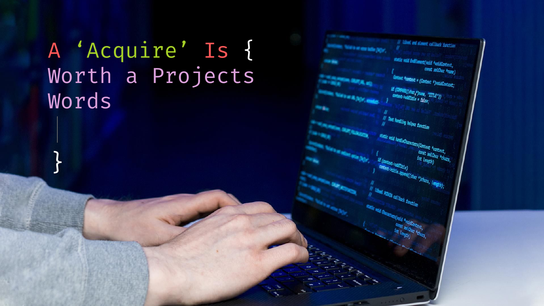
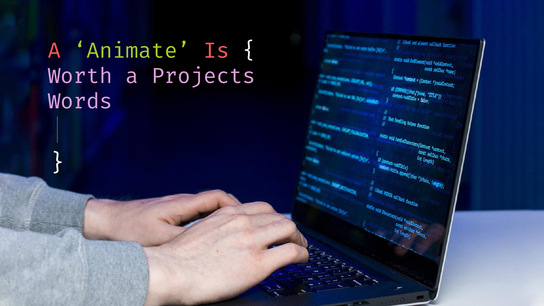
Acquire: Acquire -> Animate (132, 51)
